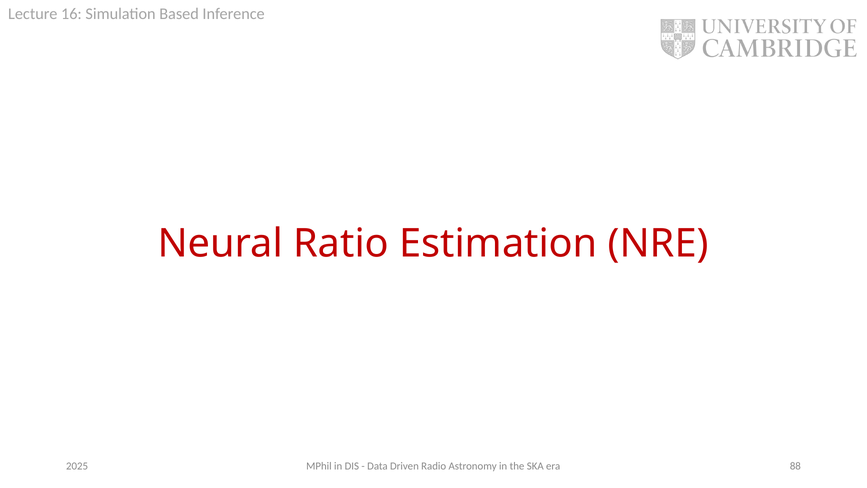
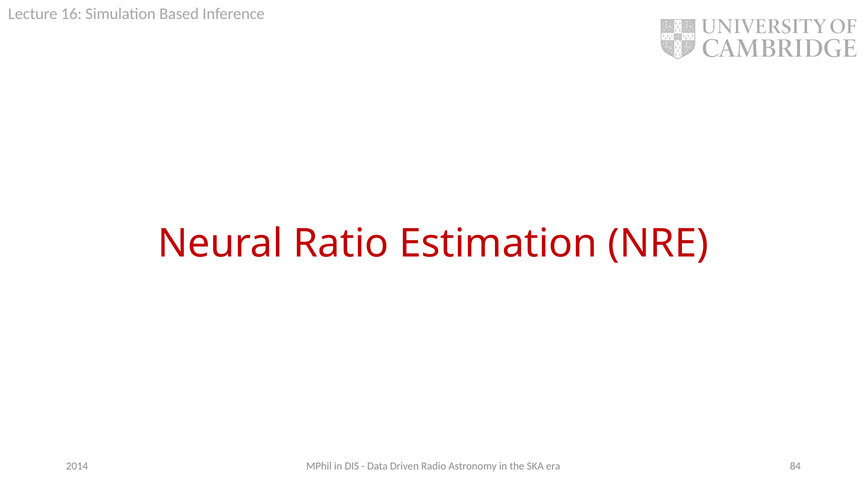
88: 88 -> 84 (795, 466)
2025: 2025 -> 2014 (77, 466)
